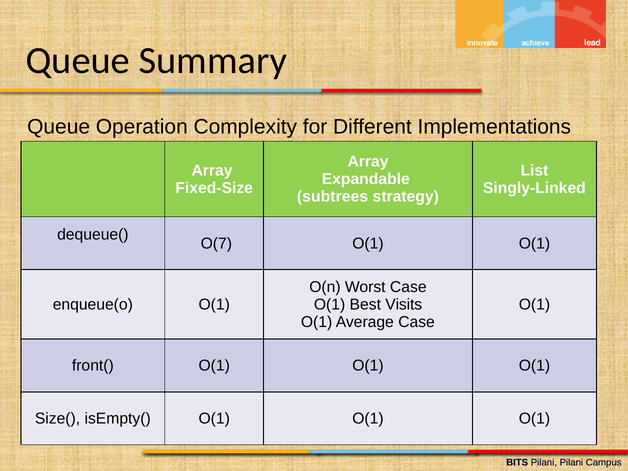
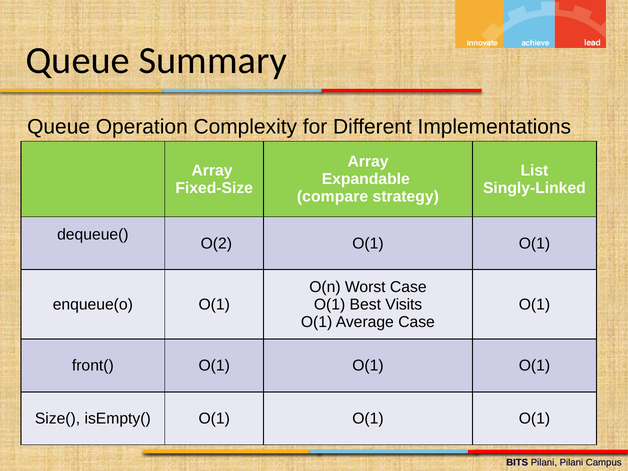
subtrees: subtrees -> compare (333, 197)
O(7: O(7 -> O(2 (216, 243)
